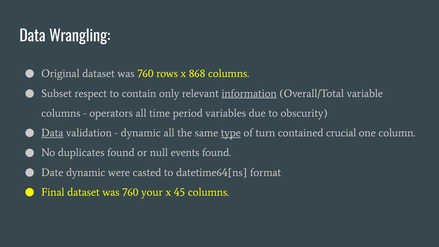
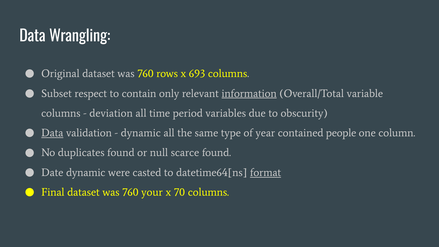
868: 868 -> 693 (197, 74)
operators: operators -> deviation (111, 113)
type underline: present -> none (231, 133)
turn: turn -> year (265, 133)
crucial: crucial -> people (341, 133)
events: events -> scarce (185, 153)
format underline: none -> present (266, 172)
45: 45 -> 70 (179, 192)
